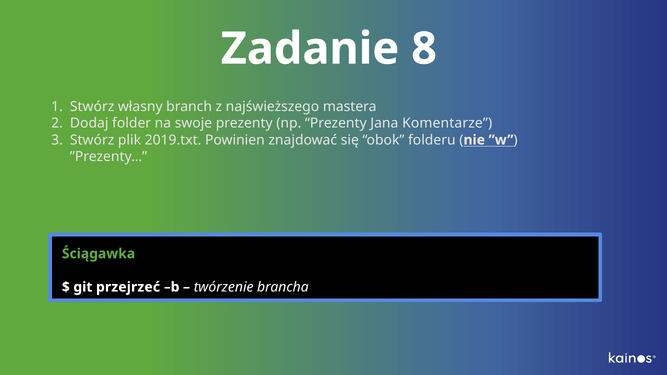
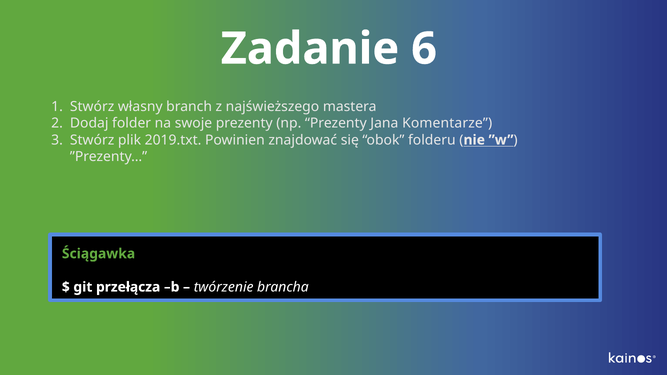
8: 8 -> 6 (424, 49)
przejrzeć: przejrzeć -> przełącza (128, 287)
